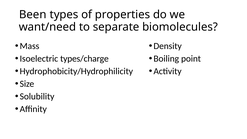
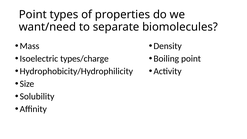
Been: Been -> Point (33, 15)
